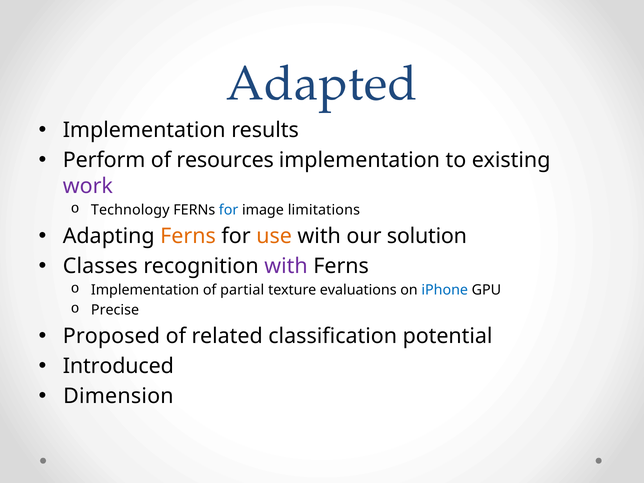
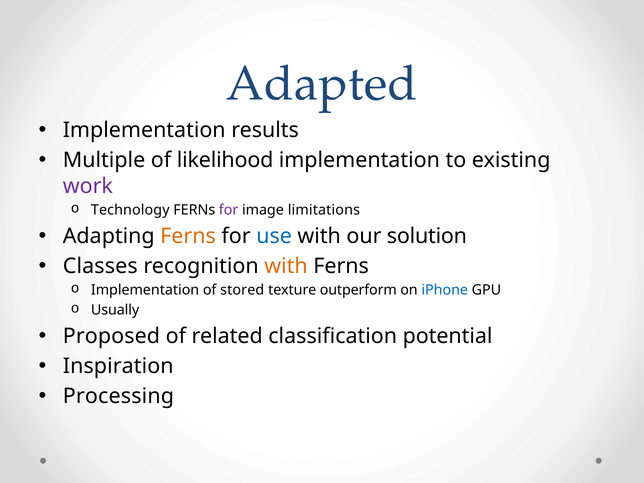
Perform: Perform -> Multiple (104, 160)
resources: resources -> likelihood (225, 160)
for colour: blue -> purple (229, 210)
use colour: orange -> blue (274, 236)
with colour: purple -> orange (286, 266)
partial: partial -> stored (242, 290)
evaluations: evaluations -> outperform (358, 290)
Precise: Precise -> Usually (115, 310)
Introduced: Introduced -> Inspiration (118, 366)
Dimension: Dimension -> Processing (118, 396)
